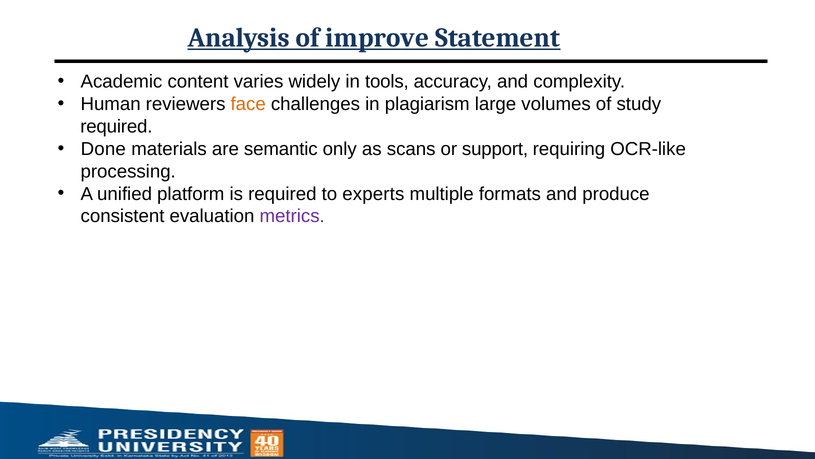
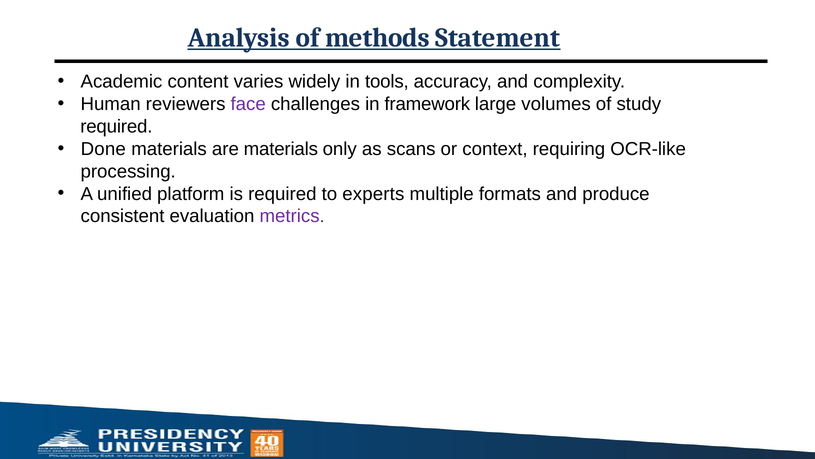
improve: improve -> methods (377, 38)
face colour: orange -> purple (248, 104)
plagiarism: plagiarism -> framework (427, 104)
are semantic: semantic -> materials (281, 149)
support: support -> context (495, 149)
